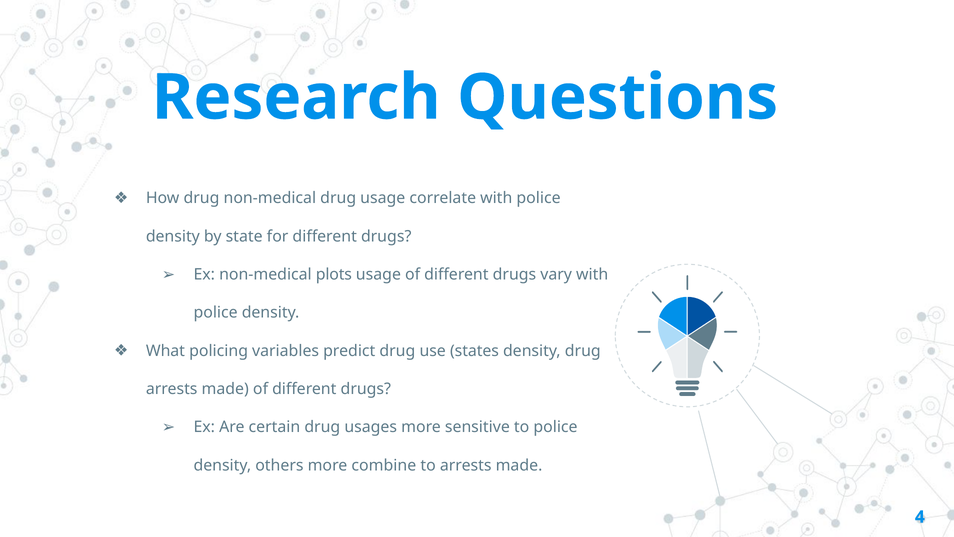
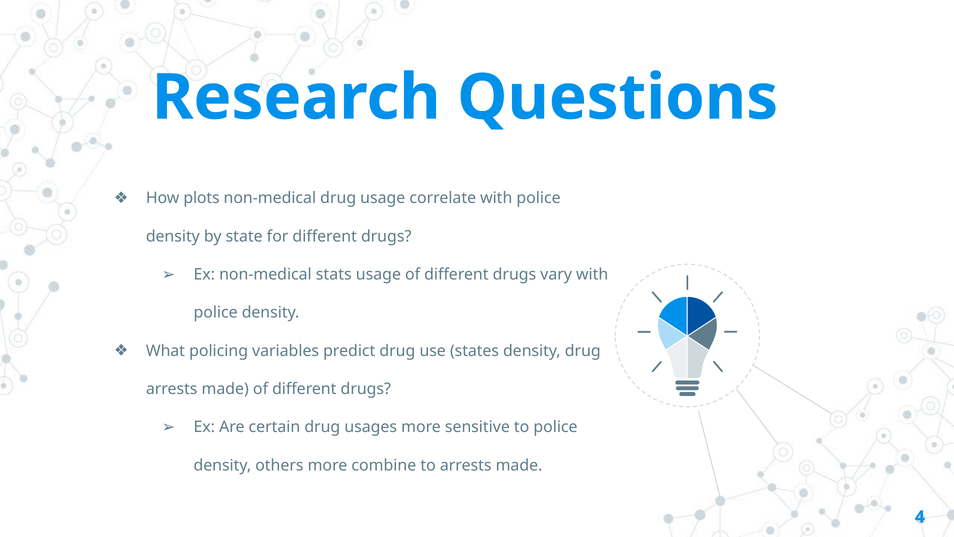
How drug: drug -> plots (202, 198)
plots: plots -> stats (334, 274)
